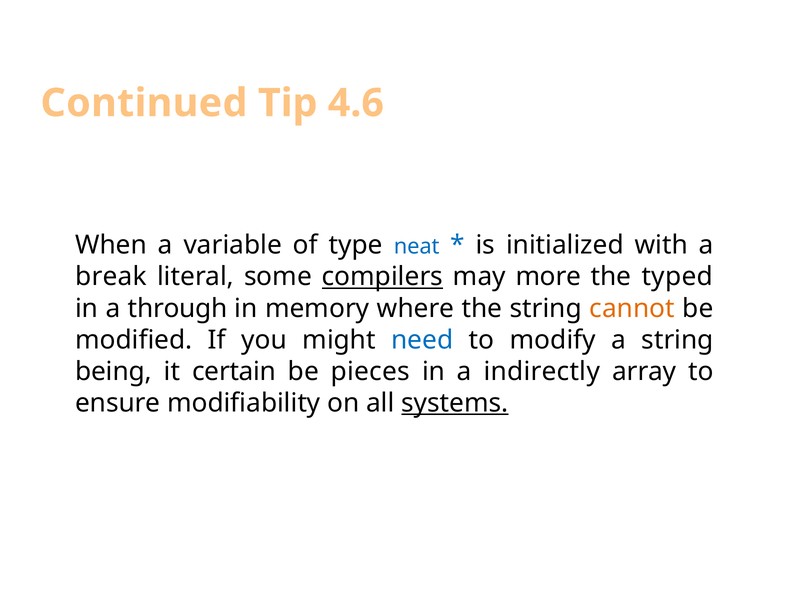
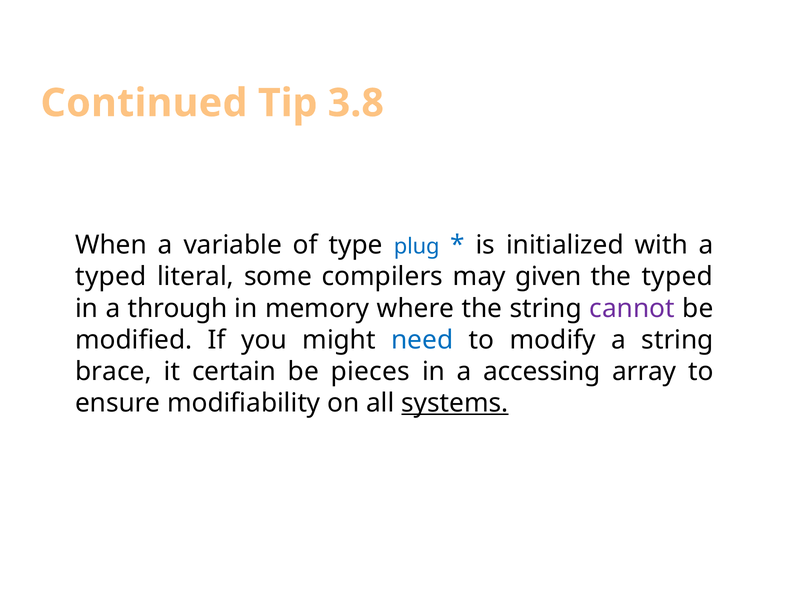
4.6: 4.6 -> 3.8 (356, 103)
neat: neat -> plug (417, 247)
break: break -> typed (111, 277)
compilers underline: present -> none (382, 277)
more: more -> given (548, 277)
cannot colour: orange -> purple (632, 308)
being: being -> brace (113, 371)
indirectly: indirectly -> accessing (542, 371)
